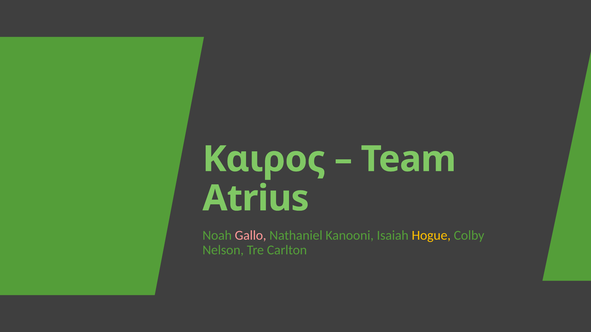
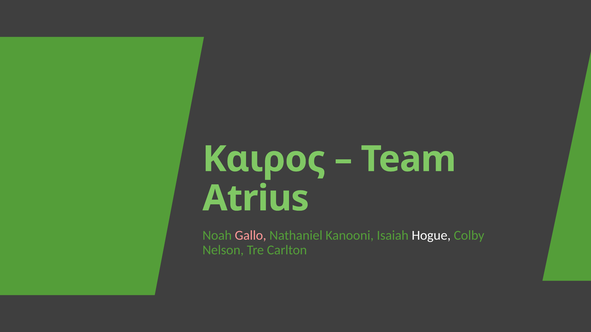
Hogue colour: yellow -> white (431, 236)
